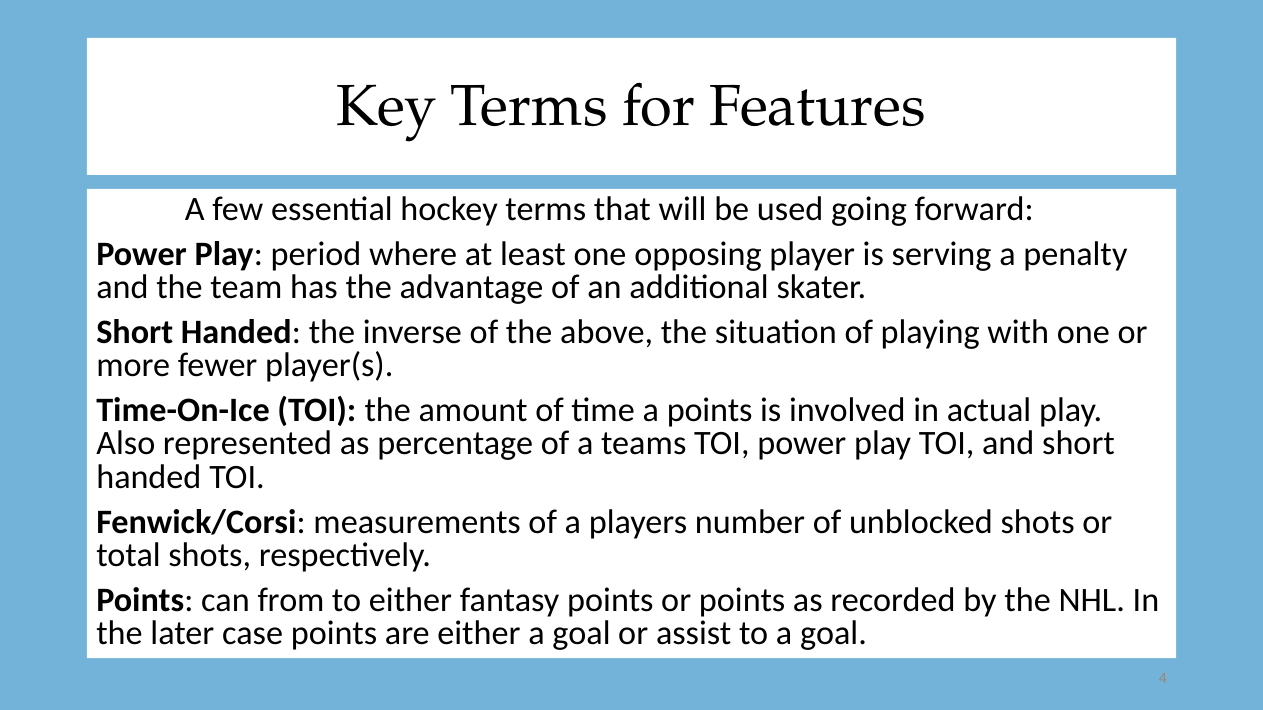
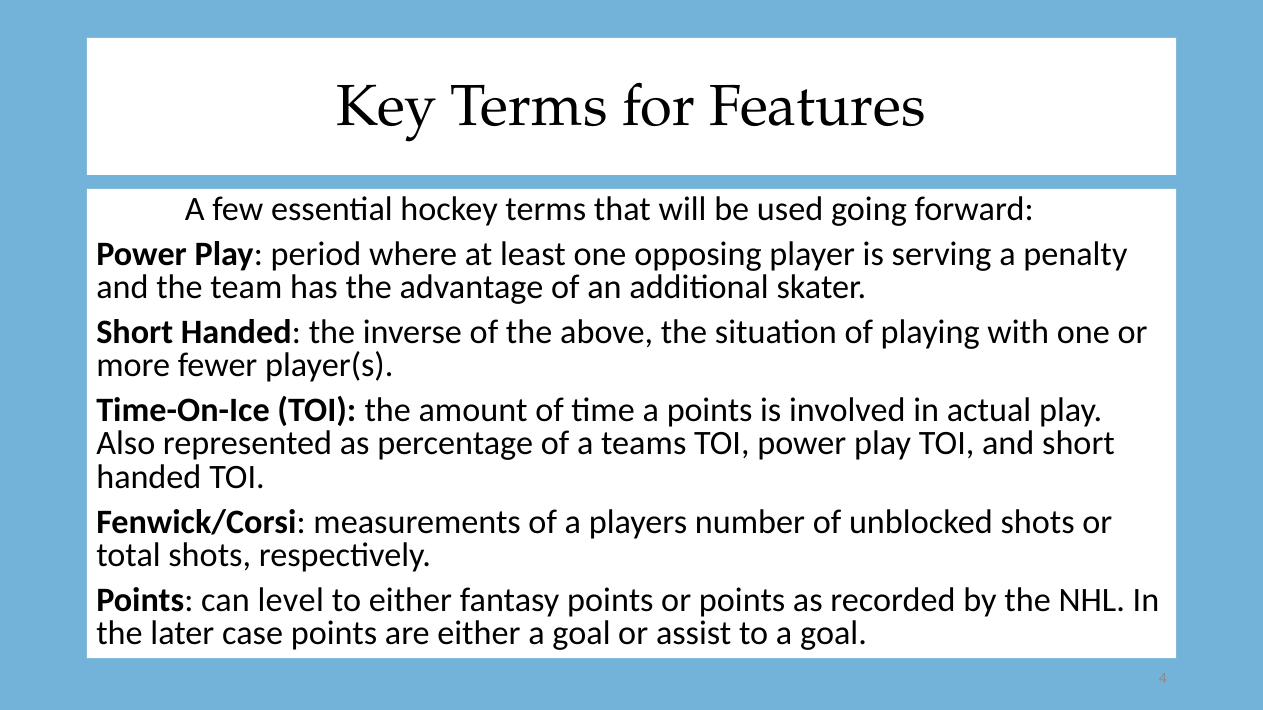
from: from -> level (291, 601)
